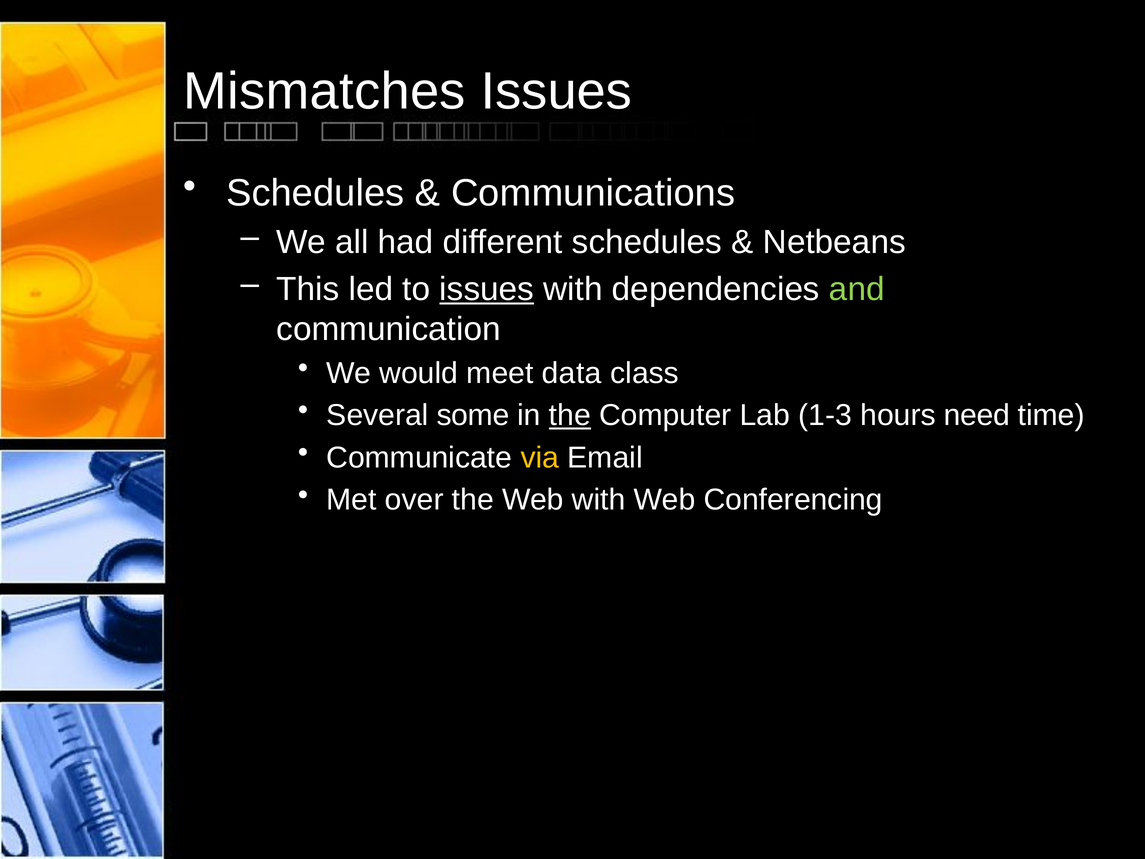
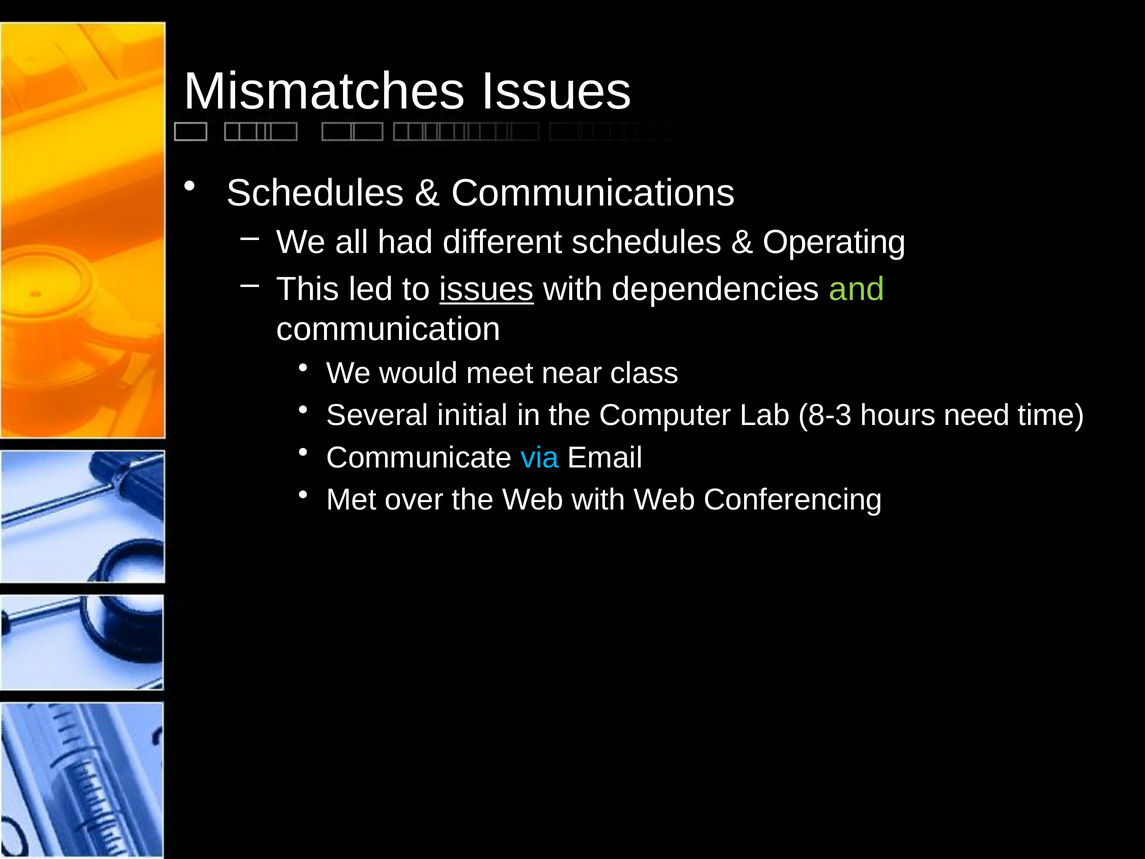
Netbeans: Netbeans -> Operating (834, 242)
data: data -> near (572, 373)
some: some -> initial (473, 415)
the underline: present -> none (570, 415)
1-3: 1-3 -> 8-3 (825, 415)
via colour: yellow -> light blue (540, 458)
